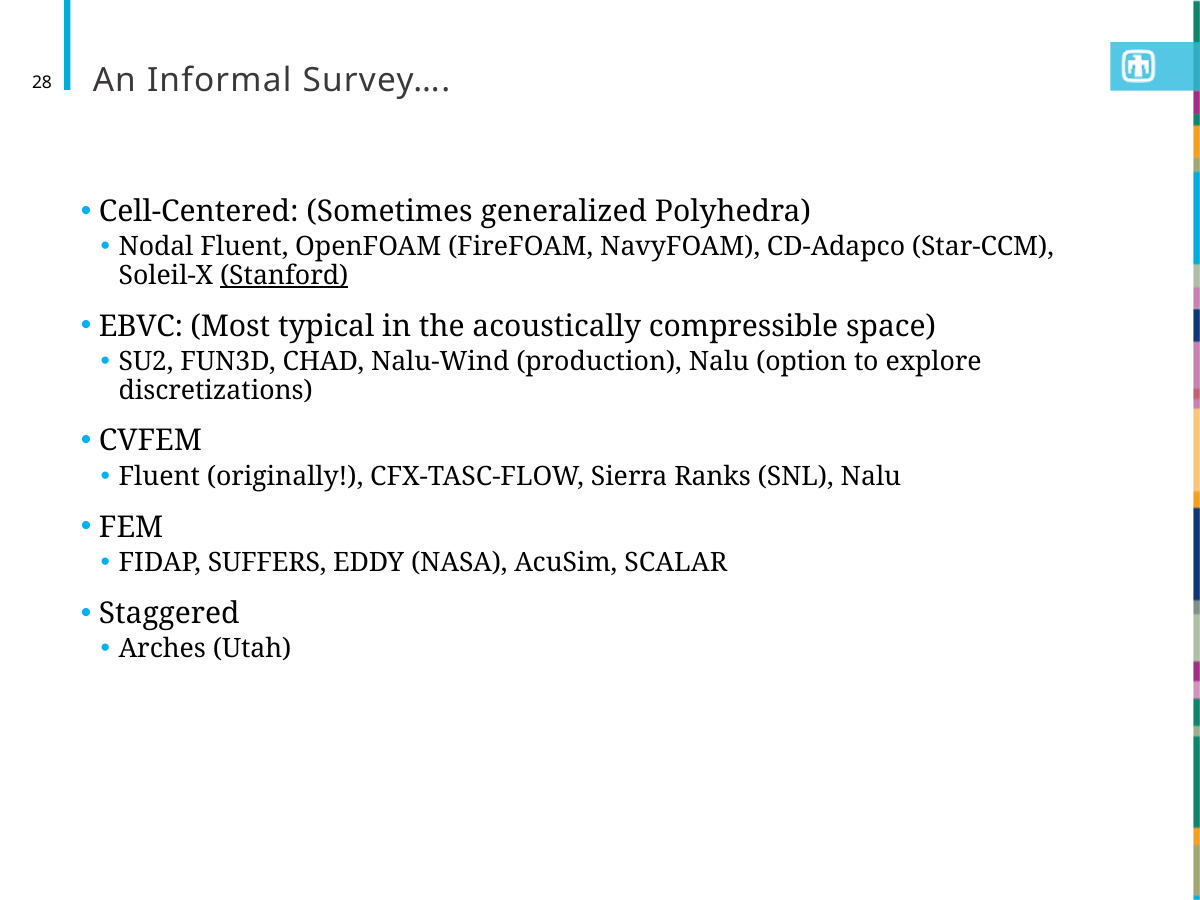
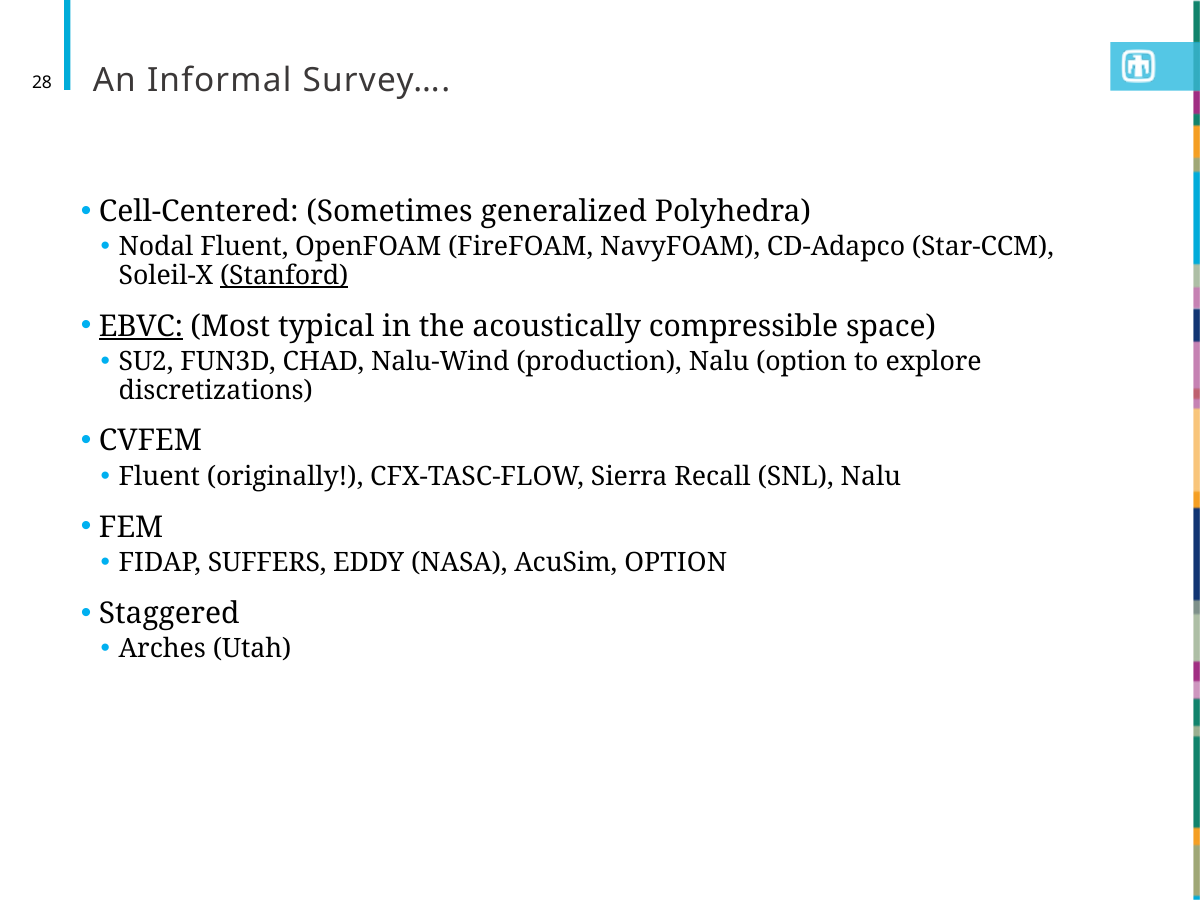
EBVC underline: none -> present (141, 326)
Ranks: Ranks -> Recall (713, 477)
AcuSim SCALAR: SCALAR -> OPTION (676, 563)
